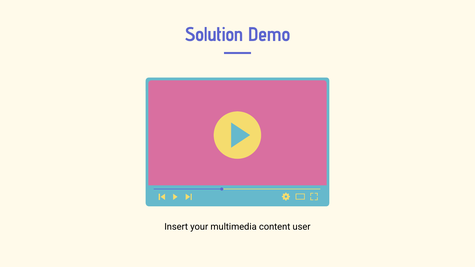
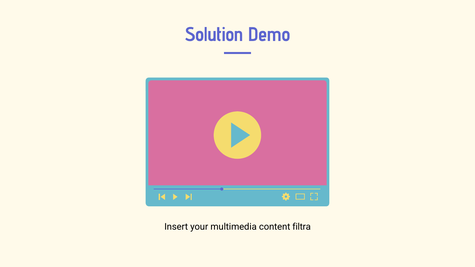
user: user -> filtra (302, 227)
